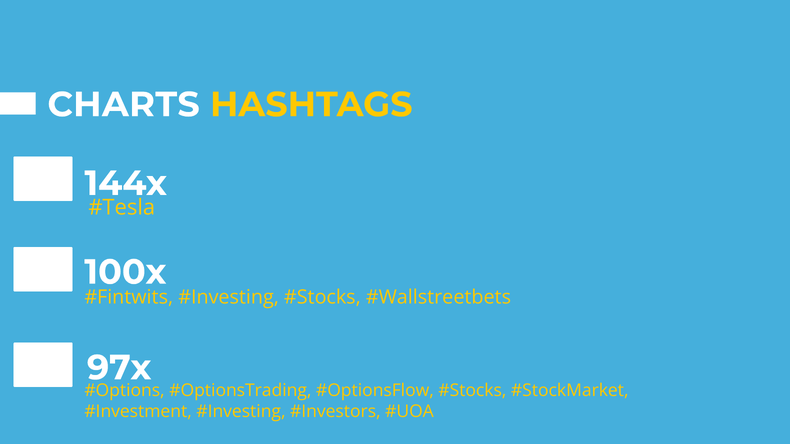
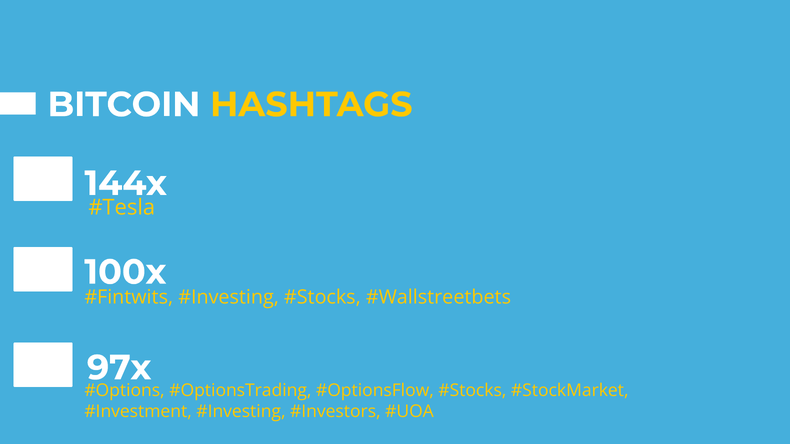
CHARTS: CHARTS -> BITCOIN (124, 105)
